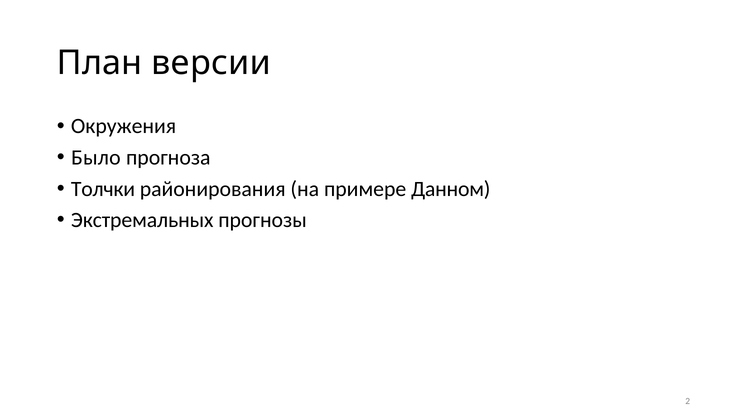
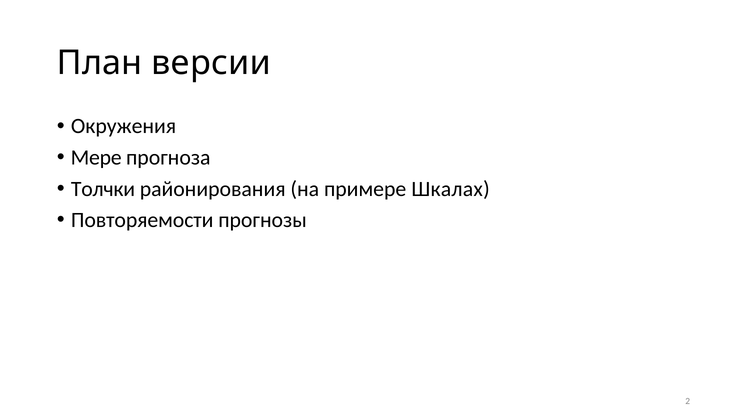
Было: Было -> Мере (96, 158)
Данном: Данном -> Шкалах (451, 189)
Экстремальных: Экстремальных -> Повторяемости (142, 220)
